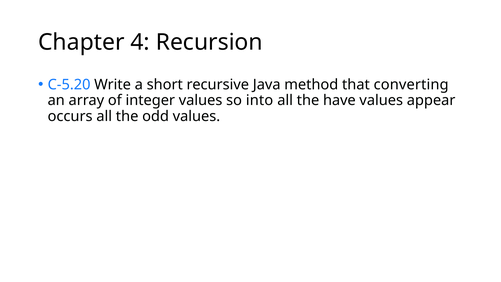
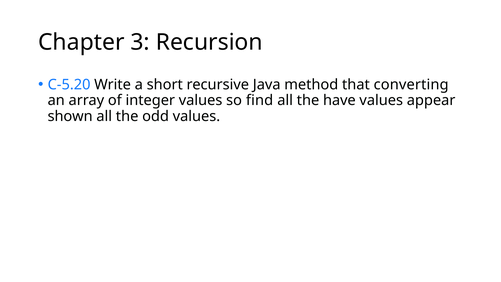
4: 4 -> 3 (140, 42)
into: into -> find (260, 100)
occurs: occurs -> shown (70, 116)
